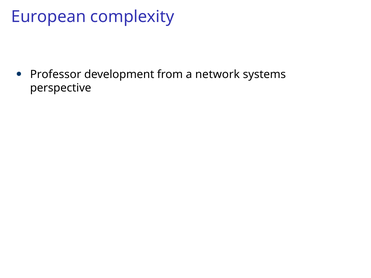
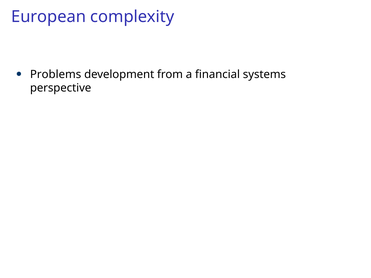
Professor: Professor -> Problems (56, 74)
network: network -> financial (218, 74)
